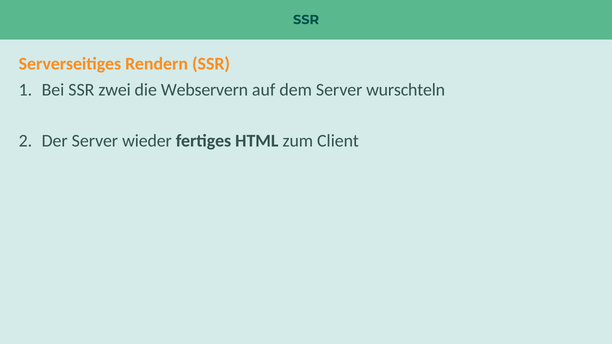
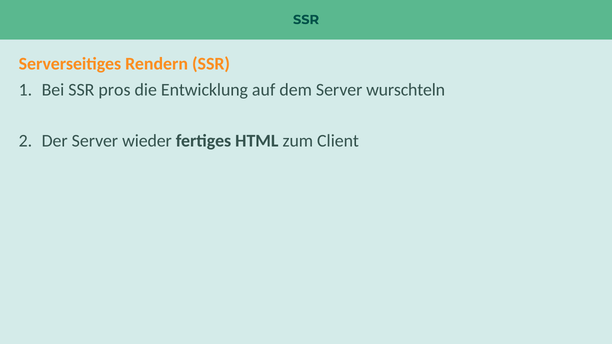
zwei: zwei -> pros (114, 90)
Webservern: Webservern -> Entwicklung (204, 90)
